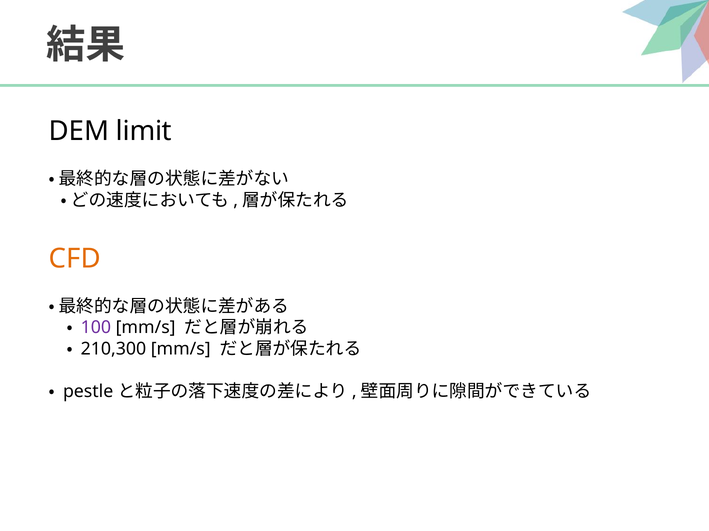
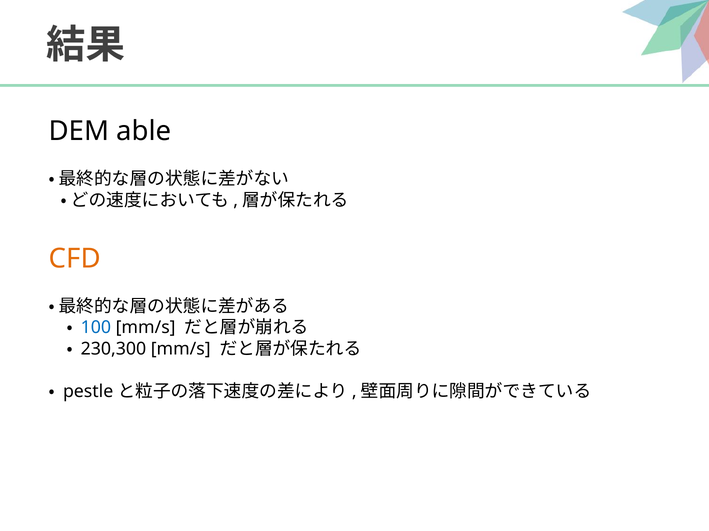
limit: limit -> able (144, 131)
100 colour: purple -> blue (96, 328)
210,300: 210,300 -> 230,300 (113, 349)
